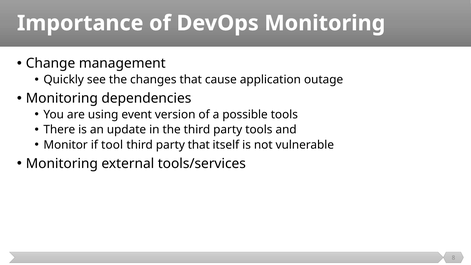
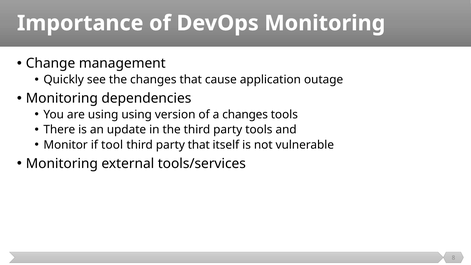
using event: event -> using (137, 115)
a possible: possible -> changes (245, 115)
